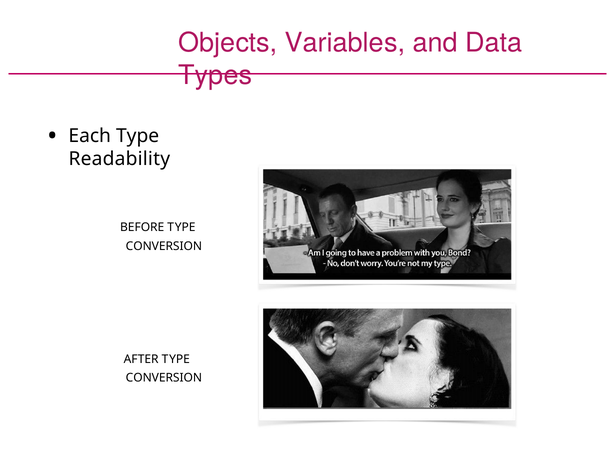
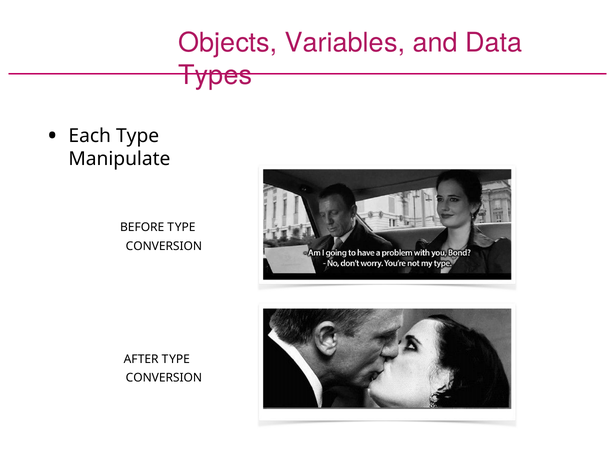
Readability: Readability -> Manipulate (119, 159)
